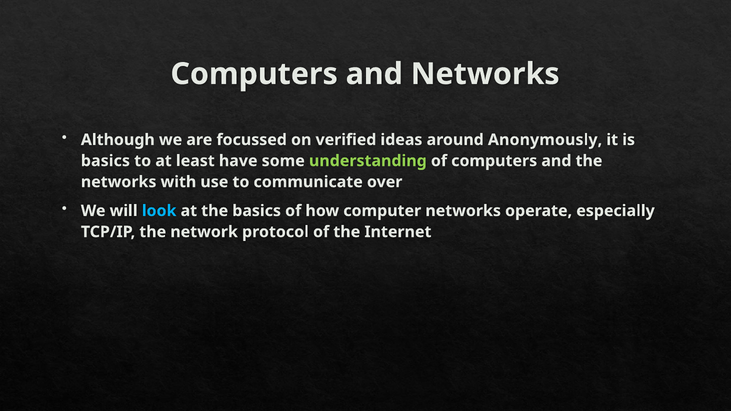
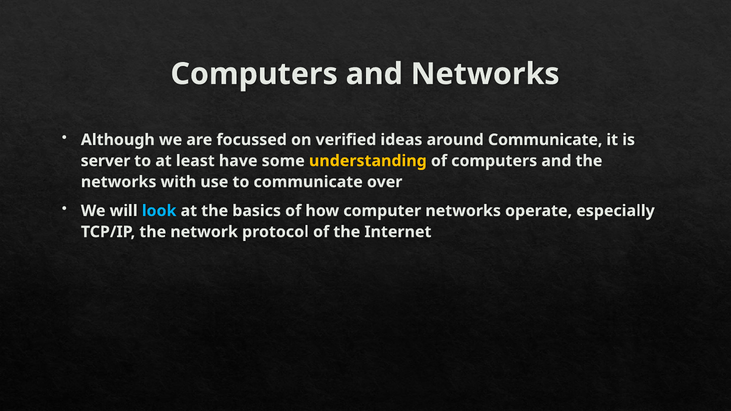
around Anonymously: Anonymously -> Communicate (545, 140)
basics: basics -> server (106, 161)
understanding colour: light green -> yellow (368, 161)
